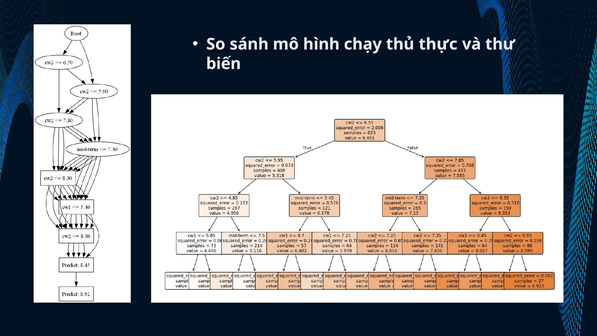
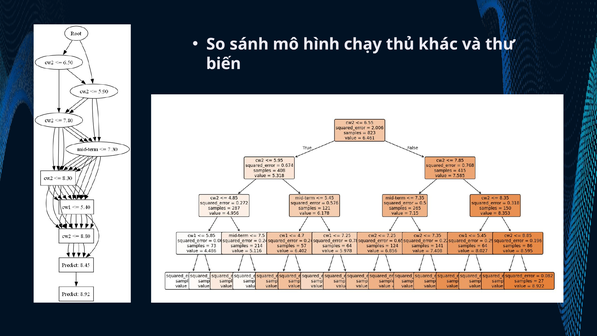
thực: thực -> khác (438, 44)
